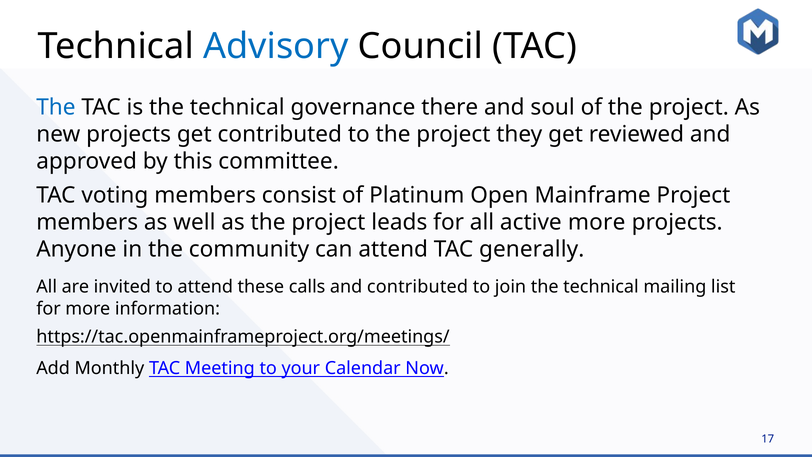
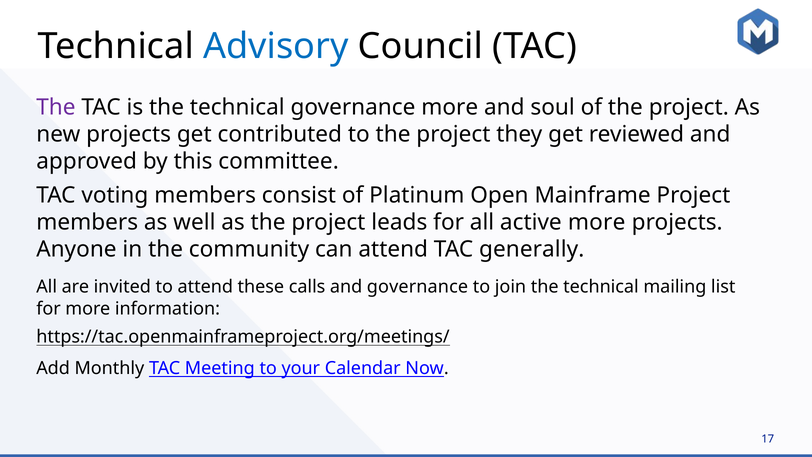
The colour: blue -> purple (56, 107)
governance there: there -> more (450, 107)
and contributed: contributed -> governance (417, 287)
